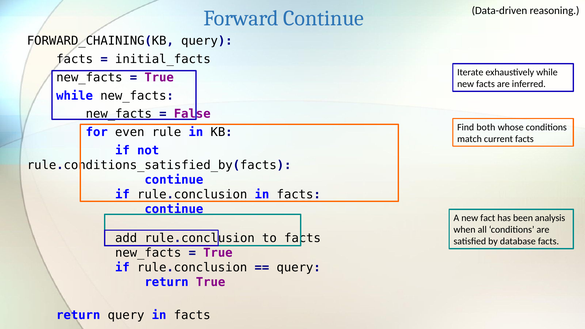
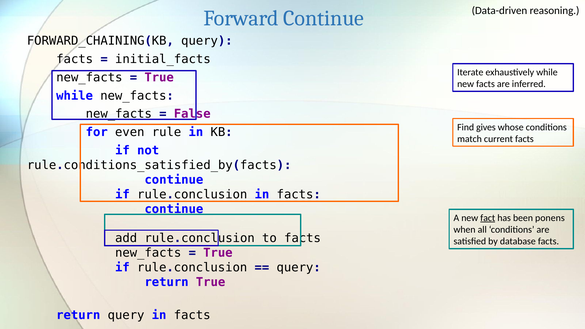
both: both -> gives (486, 127)
fact underline: none -> present (488, 218)
analysis: analysis -> ponens (550, 218)
